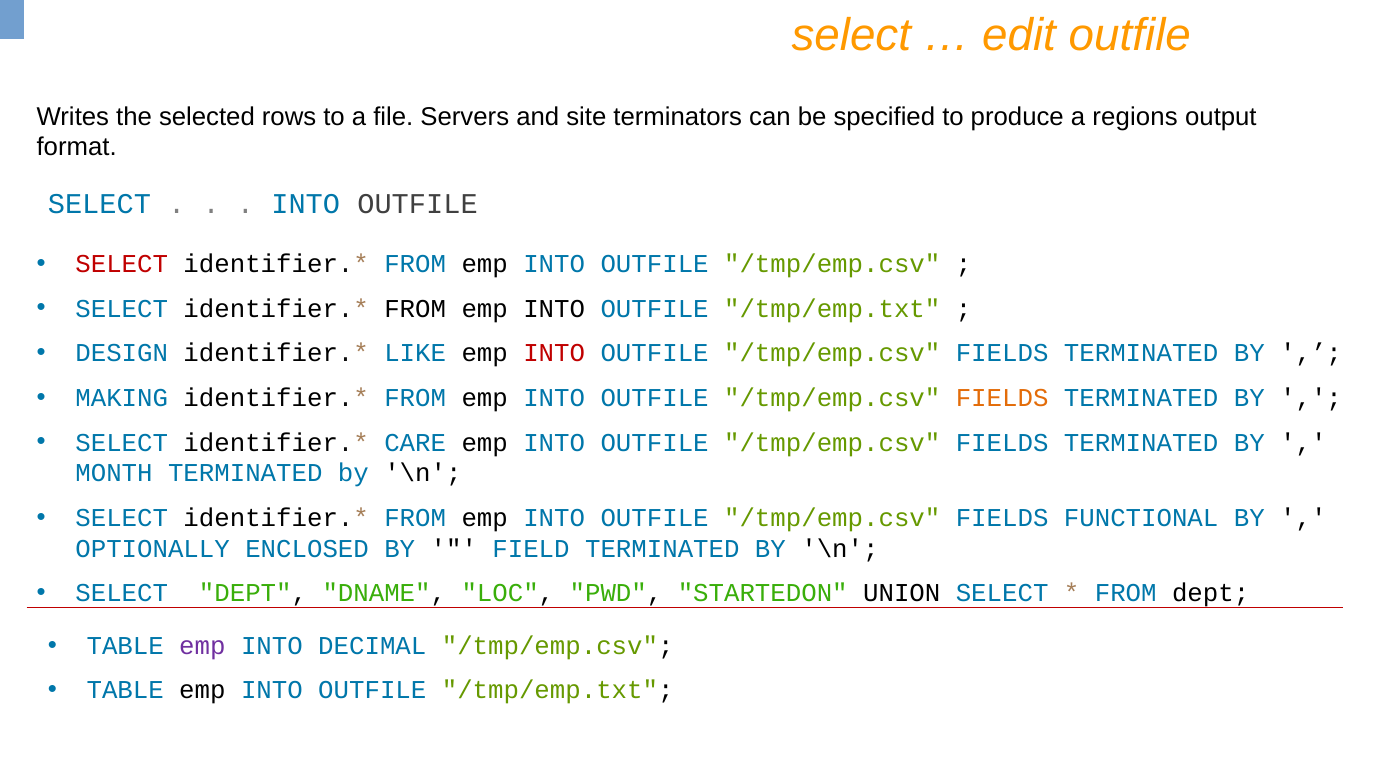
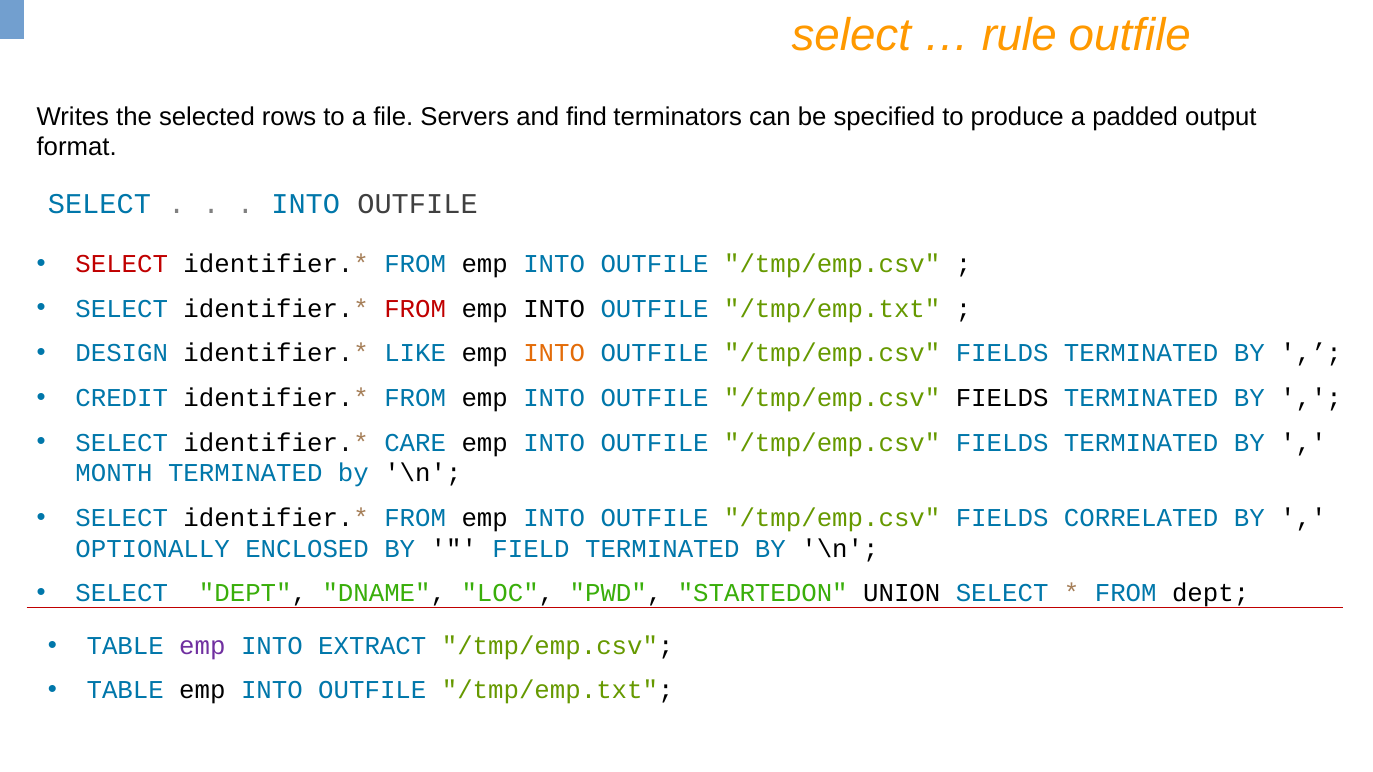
edit: edit -> rule (1019, 36)
site: site -> find (587, 117)
regions: regions -> padded (1135, 117)
FROM colour: black -> red (415, 309)
INTO colour: red -> orange (554, 353)
MAKING: MAKING -> CREDIT (122, 398)
FIELDS colour: orange -> black (1002, 398)
FUNCTIONAL: FUNCTIONAL -> CORRELATED (1141, 518)
DECIMAL: DECIMAL -> EXTRACT (372, 646)
